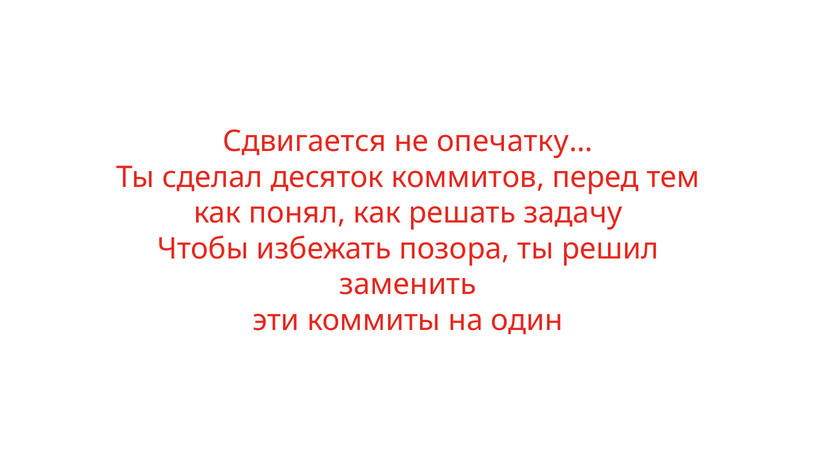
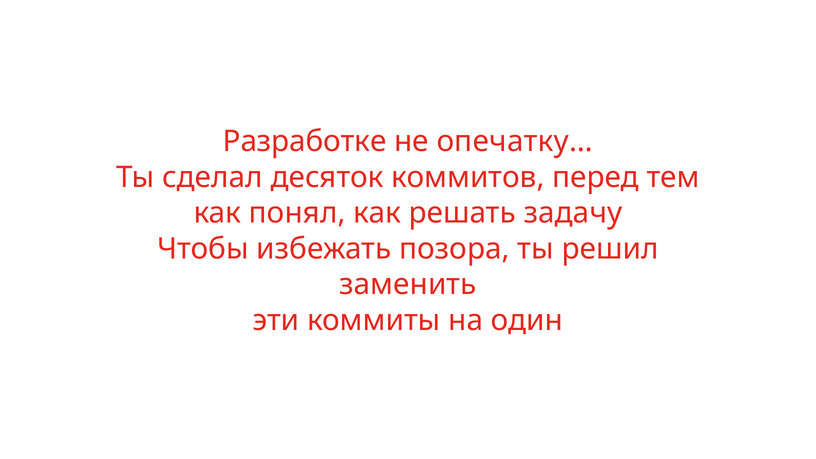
Сдвигается: Сдвигается -> Разработке (305, 142)
